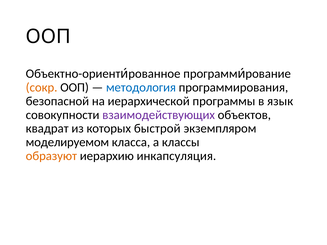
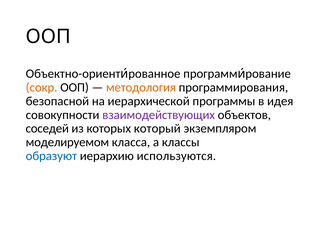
методология colour: blue -> orange (141, 87)
язык: язык -> идея (280, 101)
квадрат: квадрат -> соседей (47, 129)
быстрой: быстрой -> который (157, 129)
образуют colour: orange -> blue (51, 156)
инкапсуляция: инкапсуляция -> используются (176, 156)
